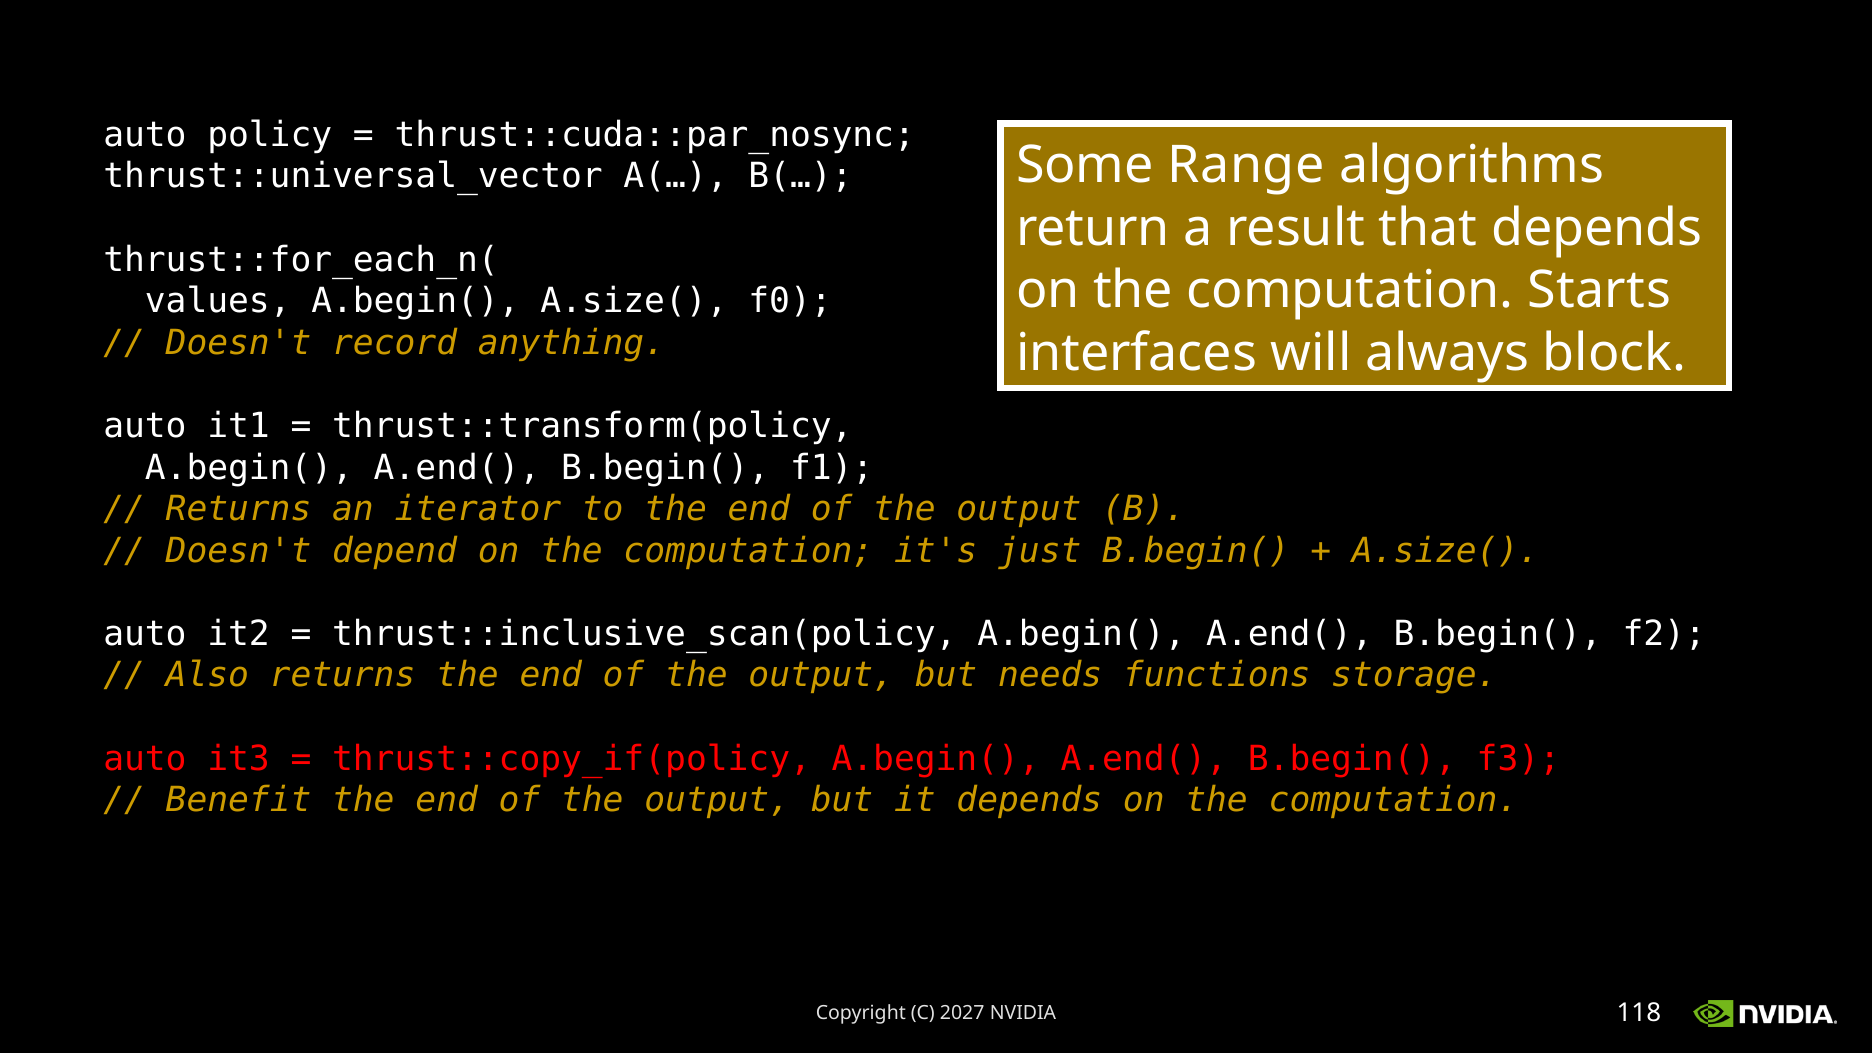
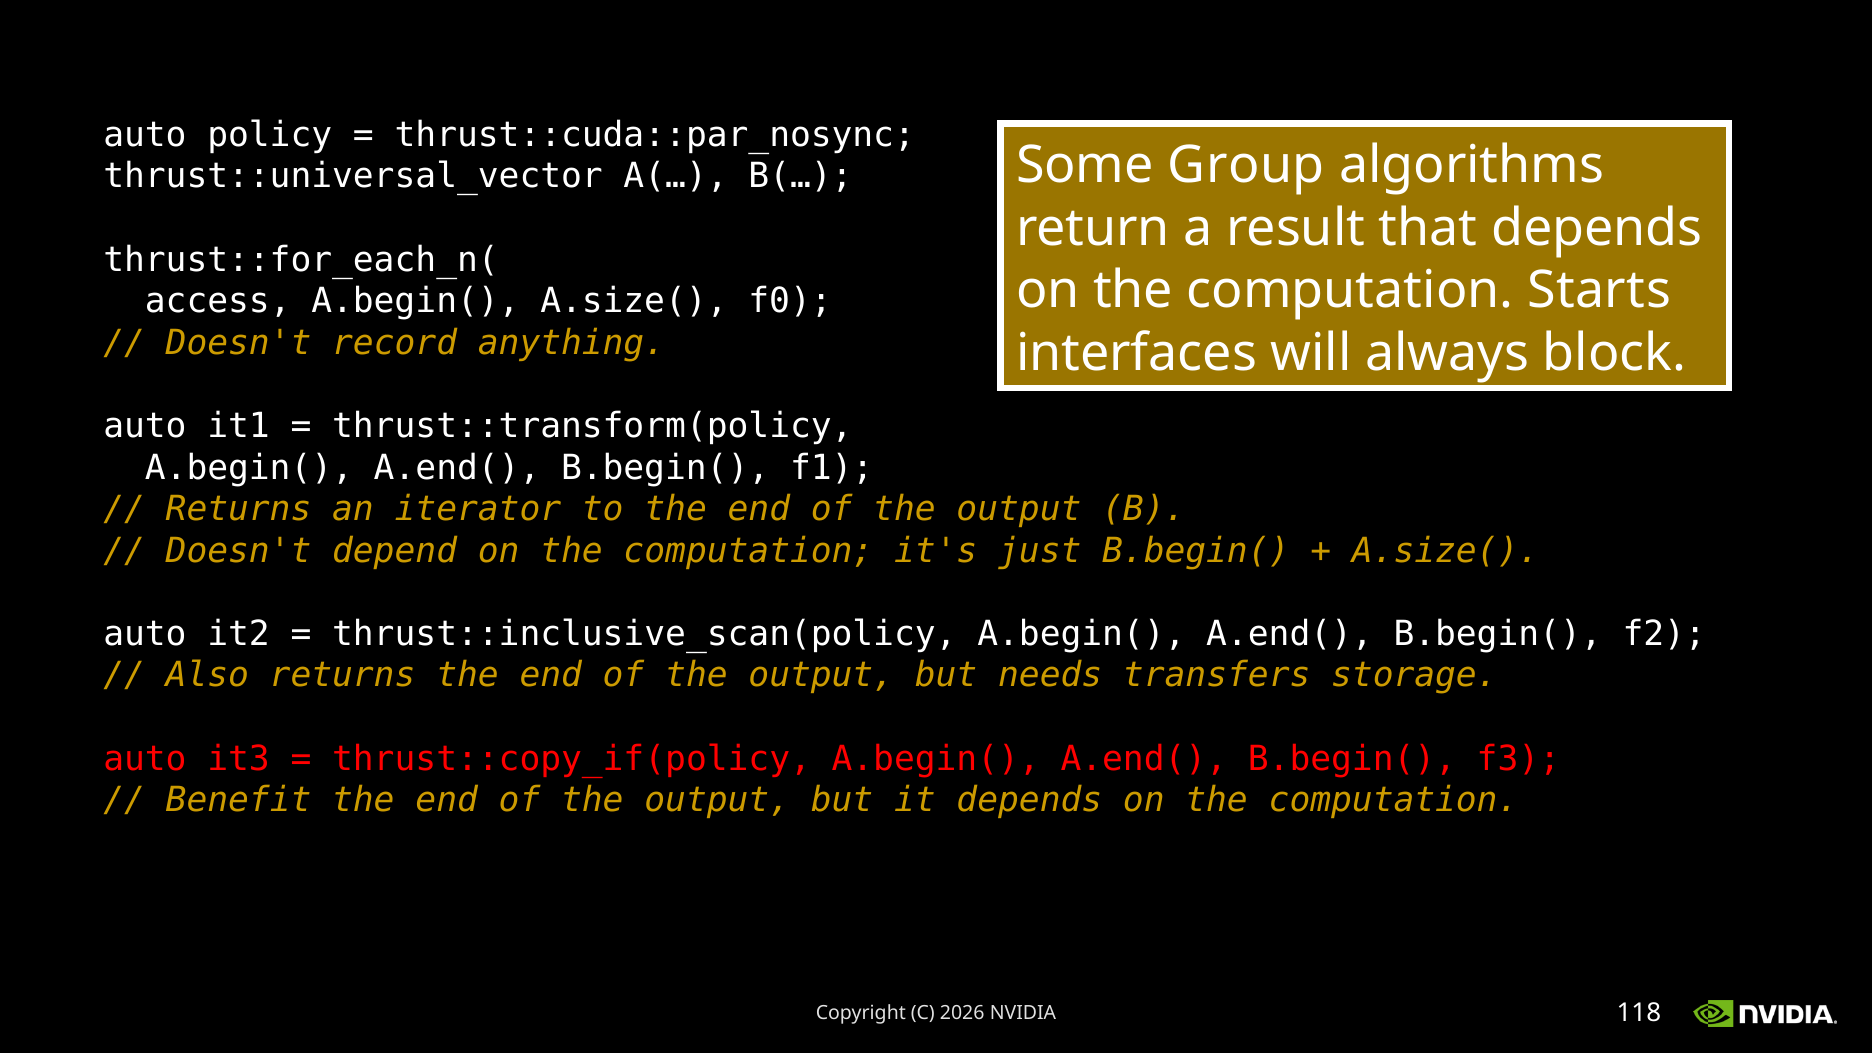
Range: Range -> Group (1246, 166)
values: values -> access (218, 301)
functions: functions -> transfers (1217, 676)
2027: 2027 -> 2026 (962, 1013)
